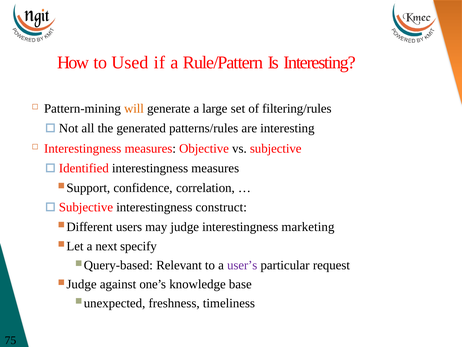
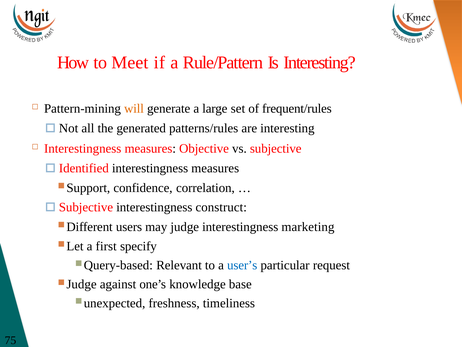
Used: Used -> Meet (130, 63)
filtering/rules: filtering/rules -> frequent/rules (297, 108)
next: next -> first (106, 246)
user’s colour: purple -> blue (242, 265)
